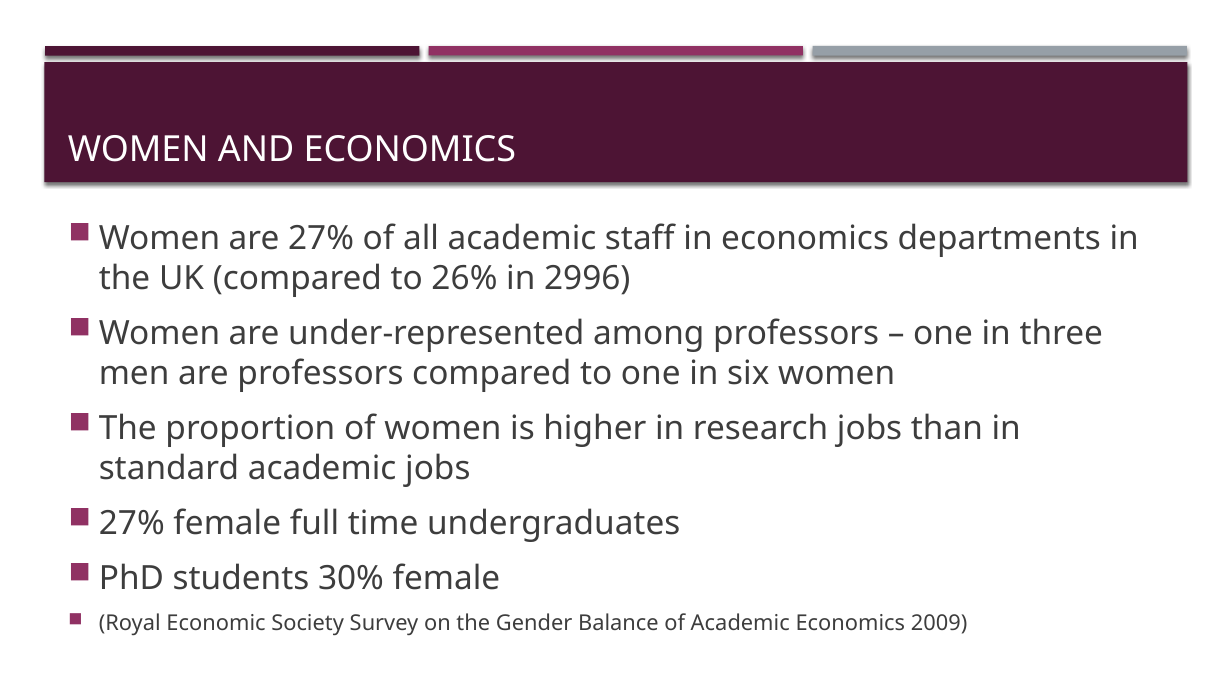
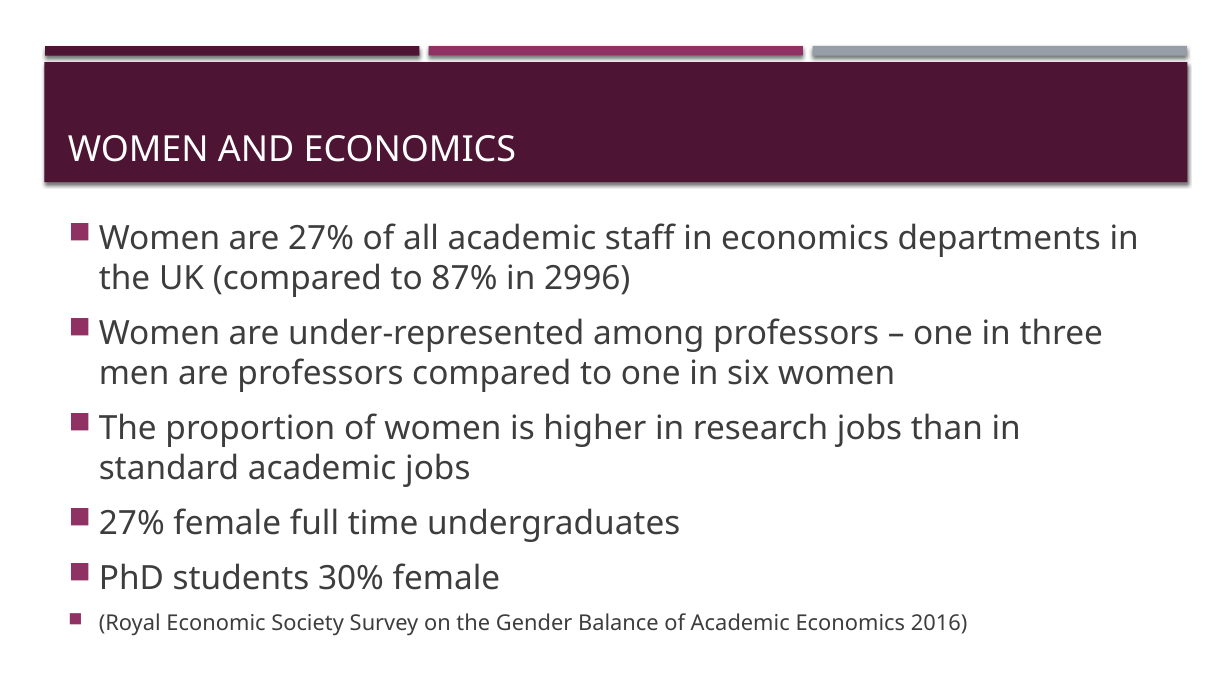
26%: 26% -> 87% (464, 279)
2009: 2009 -> 2016 (939, 623)
